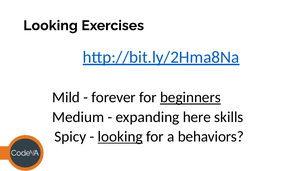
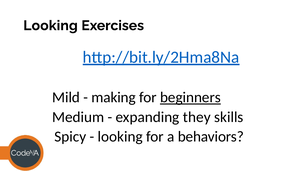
forever: forever -> making (114, 97)
here: here -> they (197, 117)
looking underline: present -> none (120, 137)
